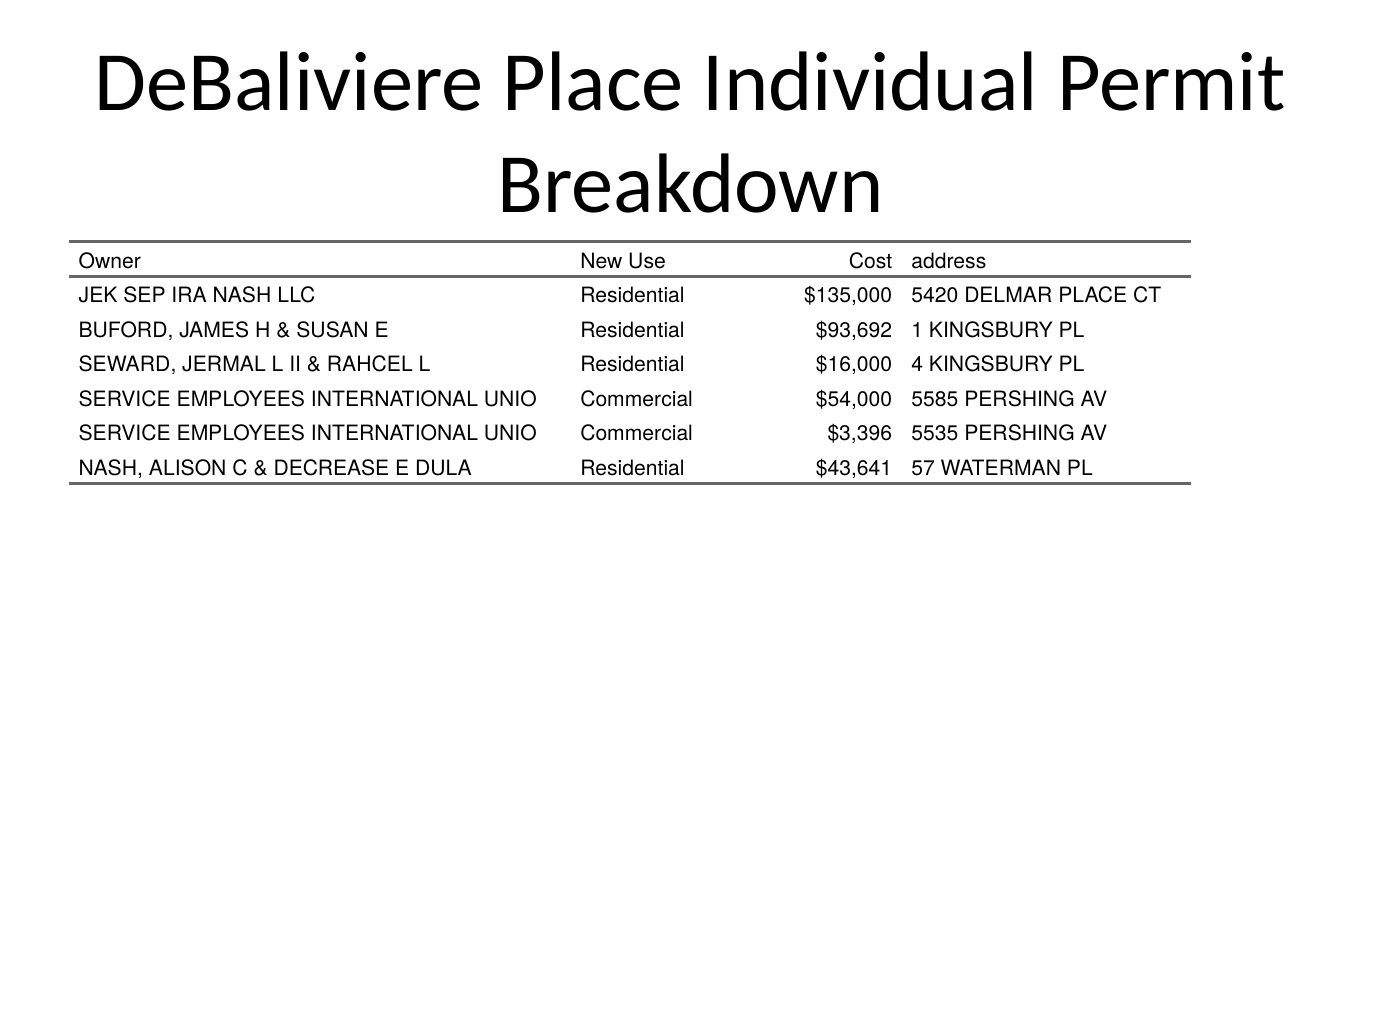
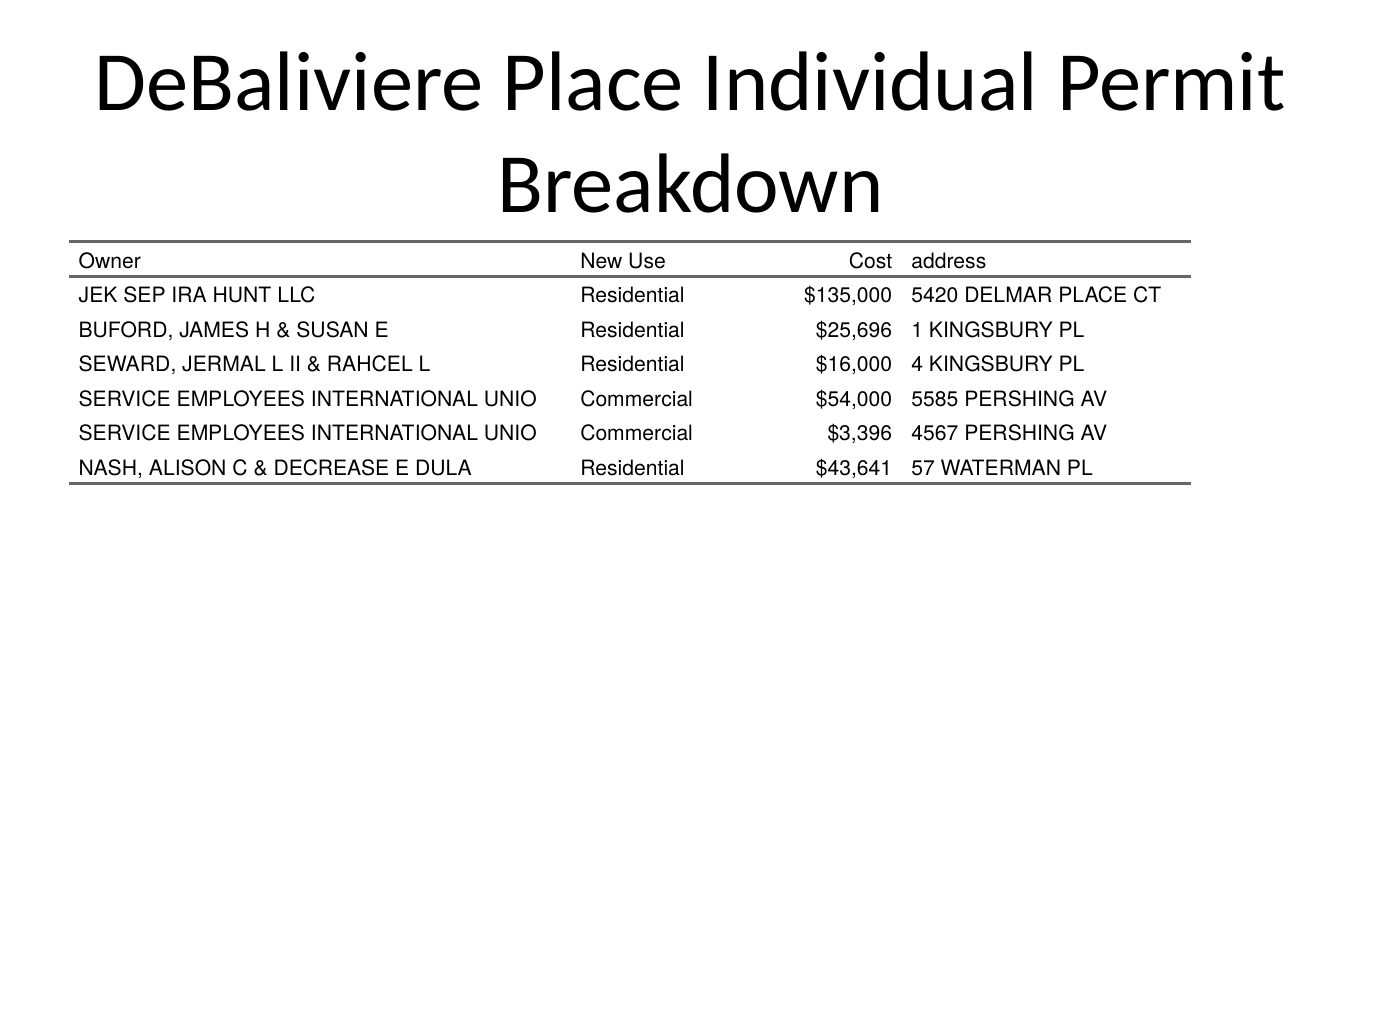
IRA NASH: NASH -> HUNT (242, 296)
$93,692: $93,692 -> $25,696 (854, 330)
5535: 5535 -> 4567 (935, 434)
